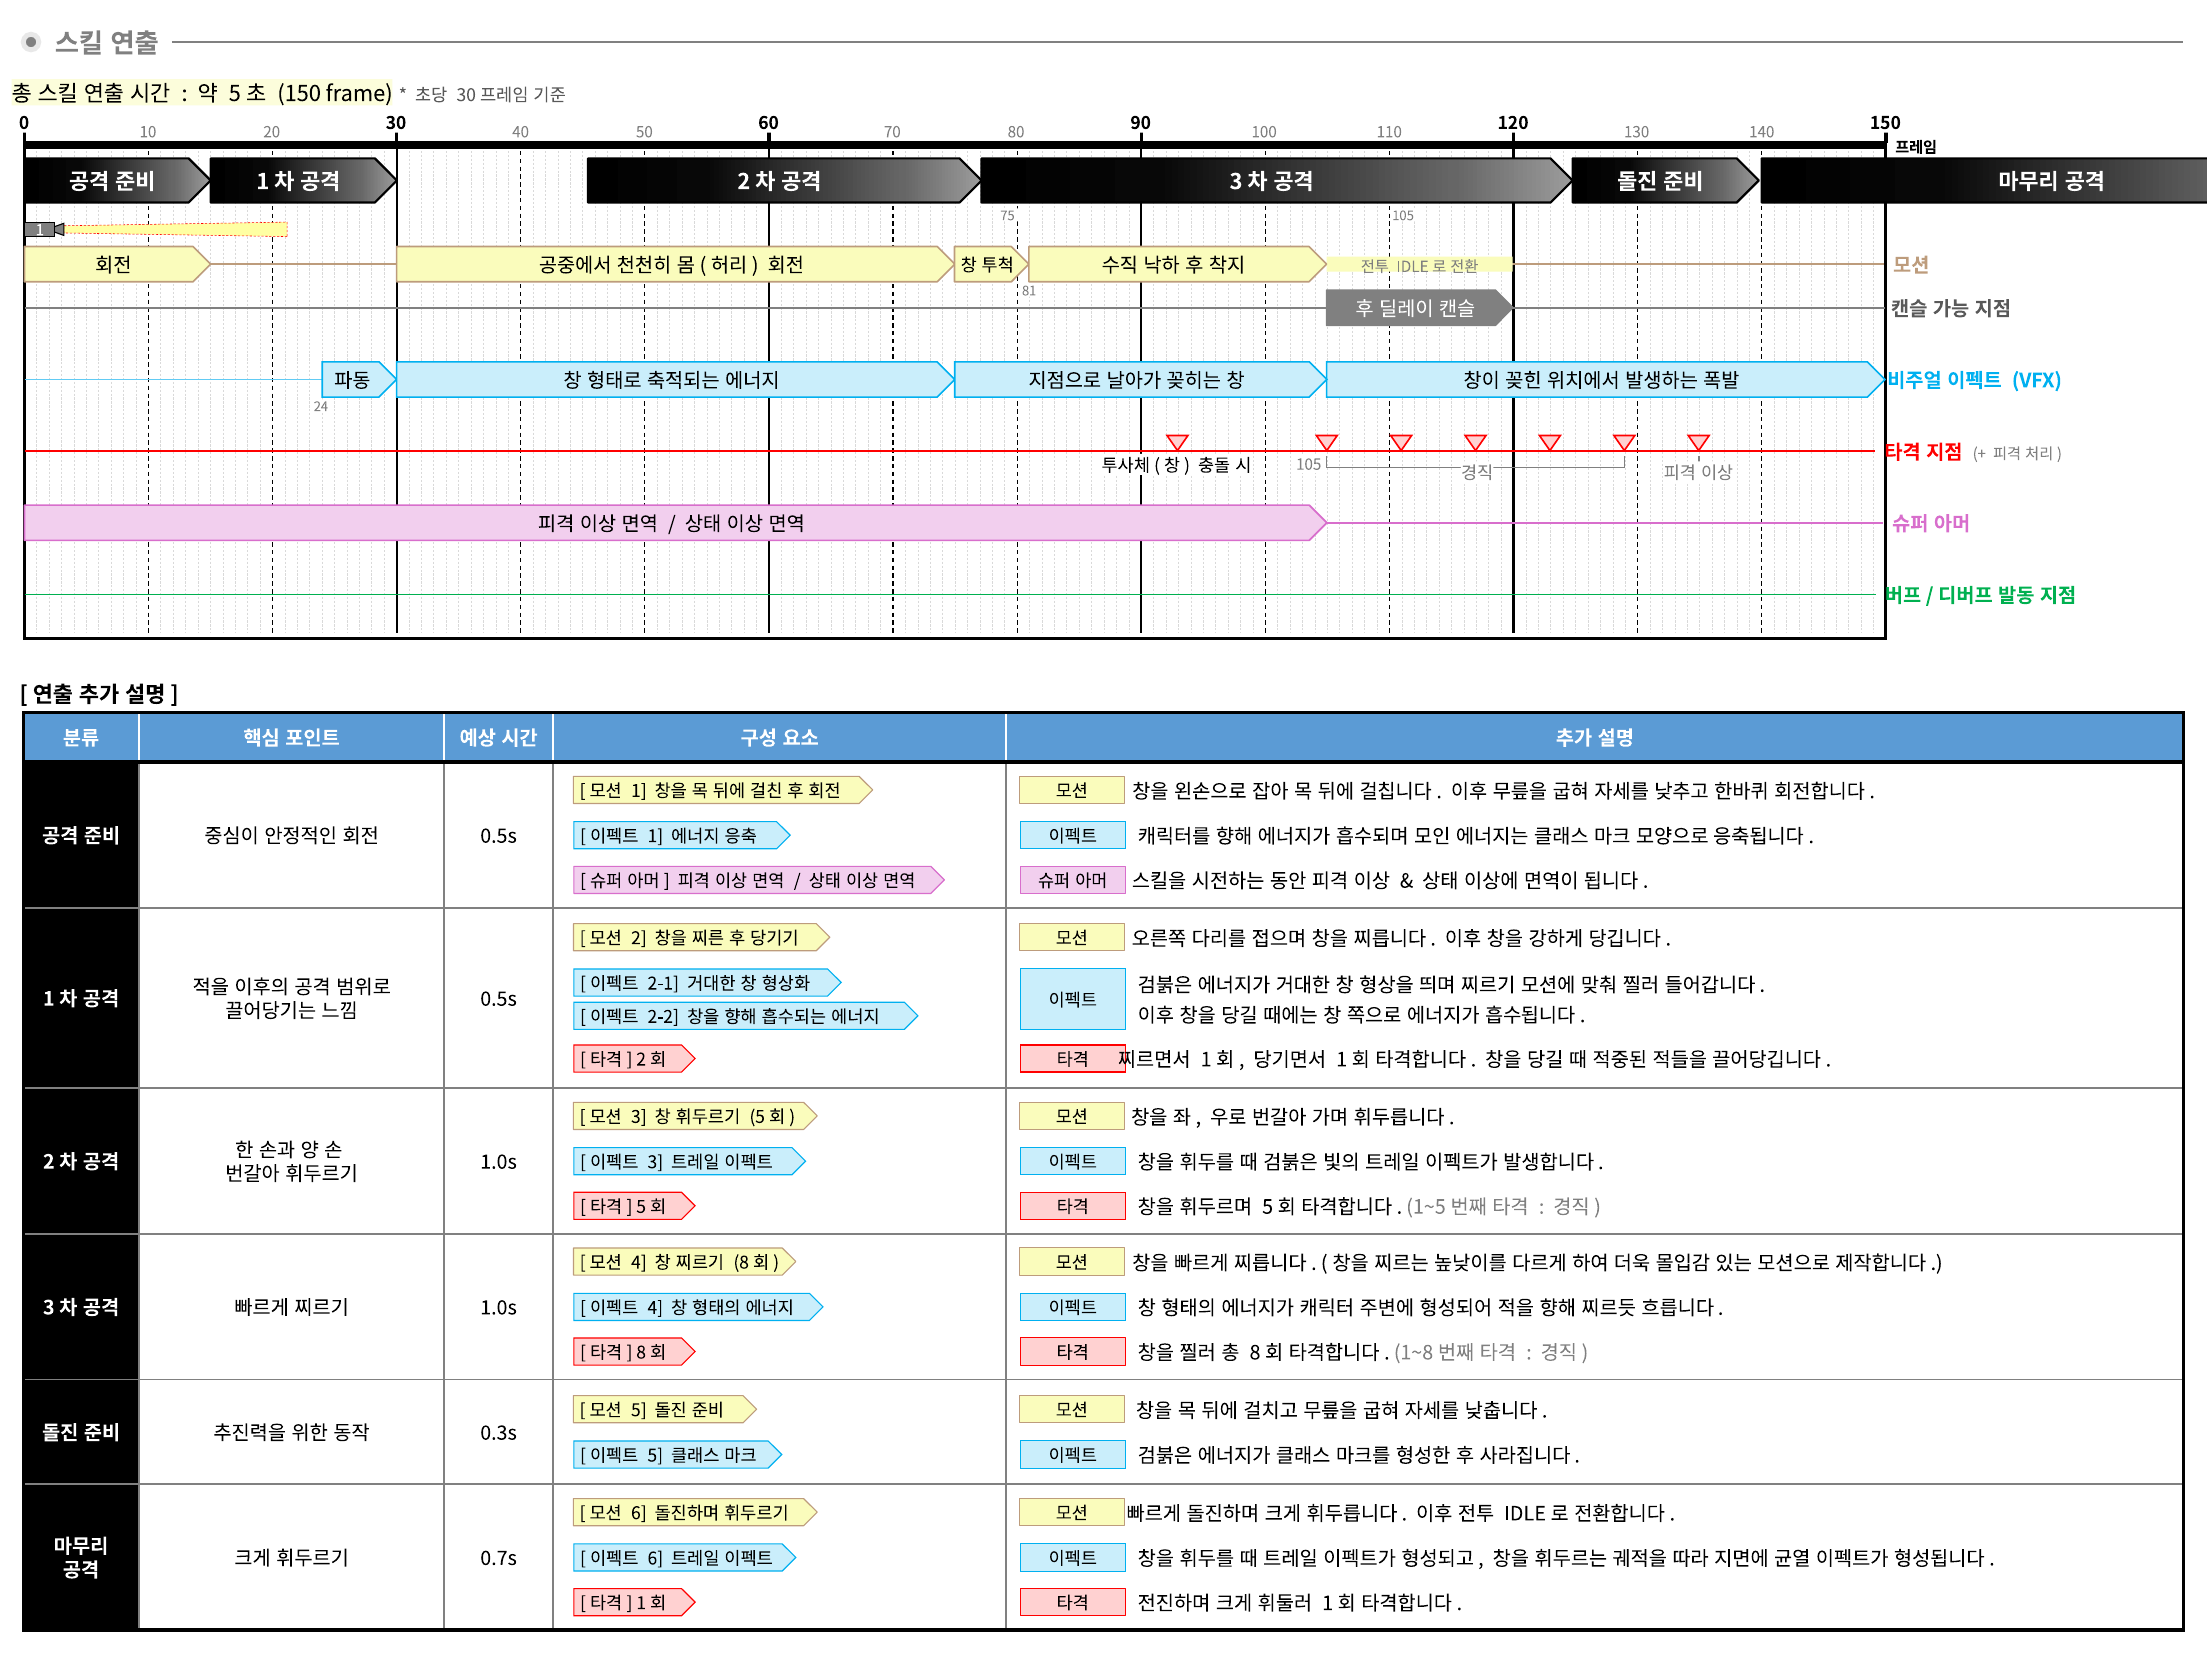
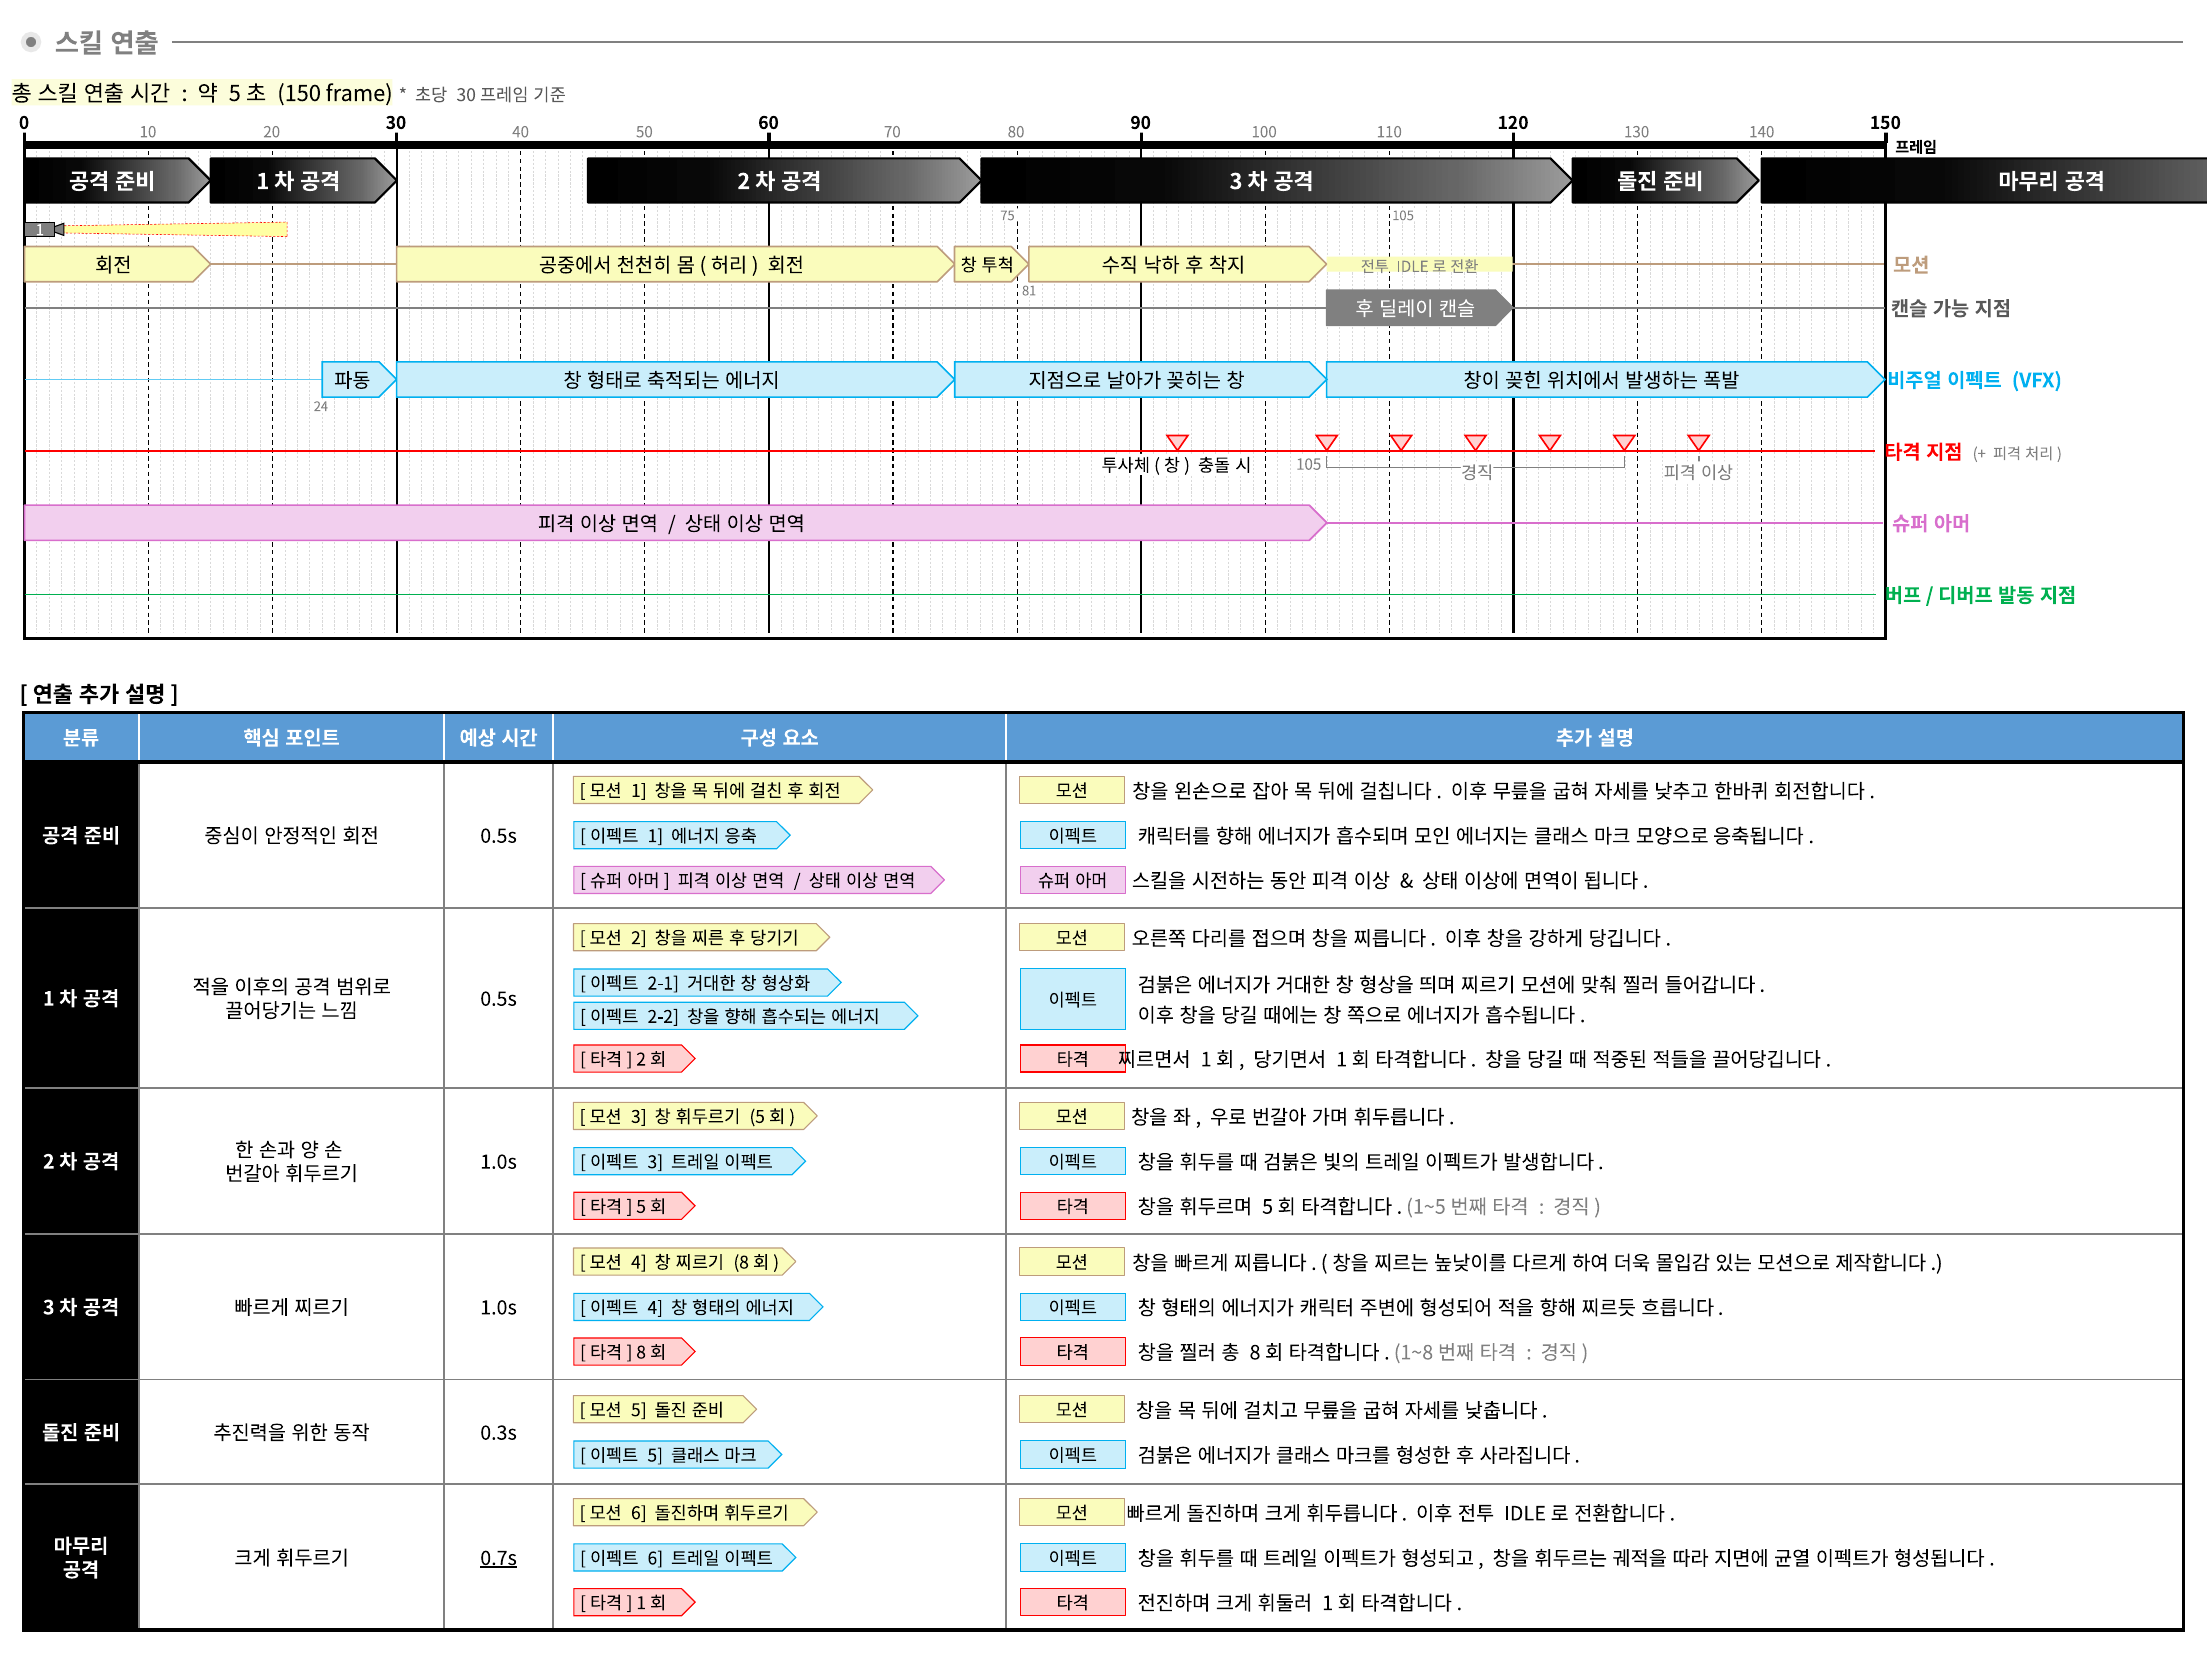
0.7s underline: none -> present (499, 1558)
